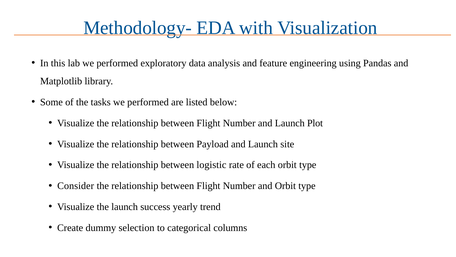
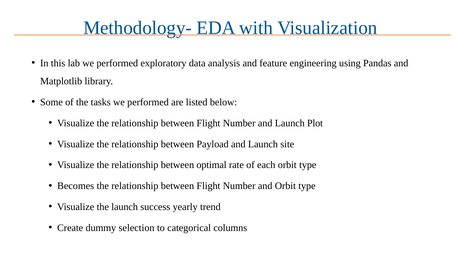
logistic: logistic -> optimal (212, 165)
Consider: Consider -> Becomes (76, 186)
